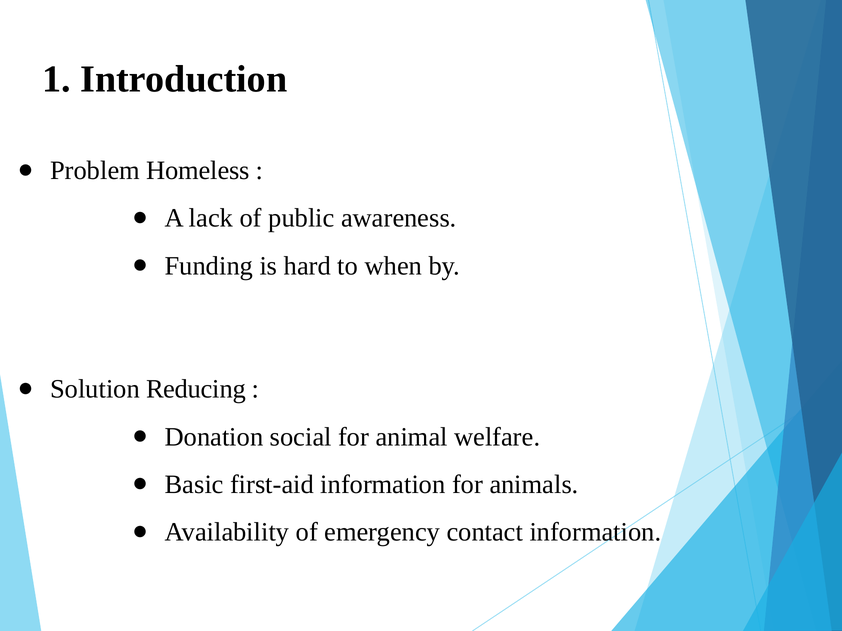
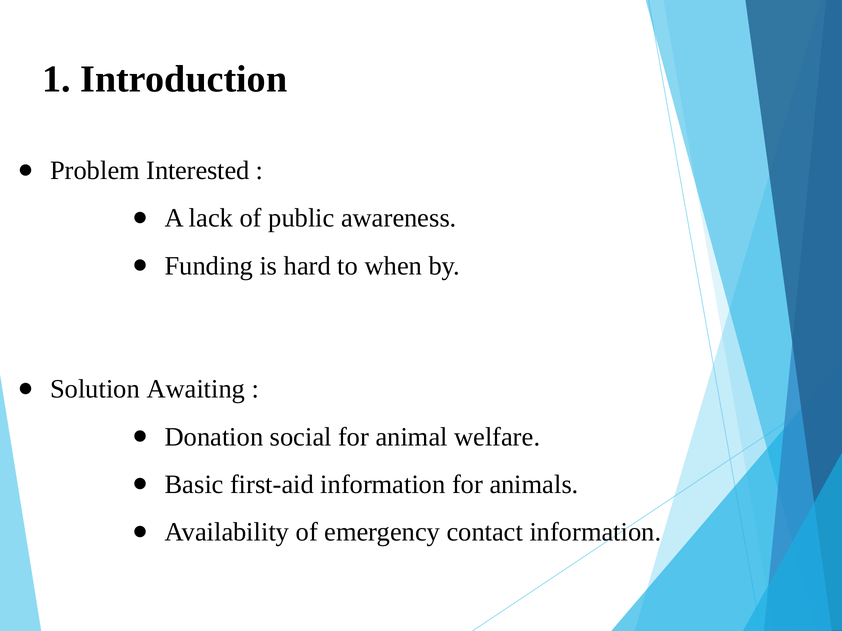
Homeless: Homeless -> Interested (198, 171)
Reducing: Reducing -> Awaiting (196, 389)
